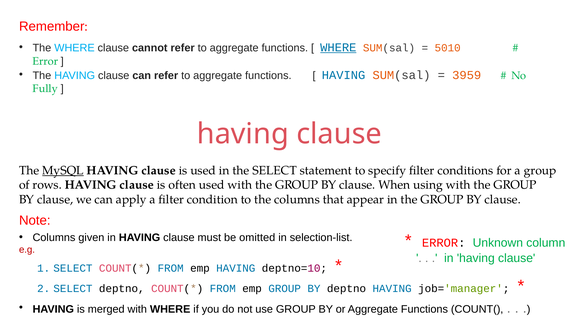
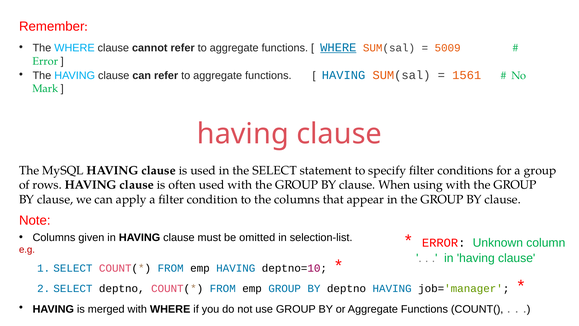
5010: 5010 -> 5009 (448, 48)
3959: 3959 -> 1561 (467, 75)
Fully: Fully -> Mark (45, 89)
MySQL underline: present -> none (63, 170)
